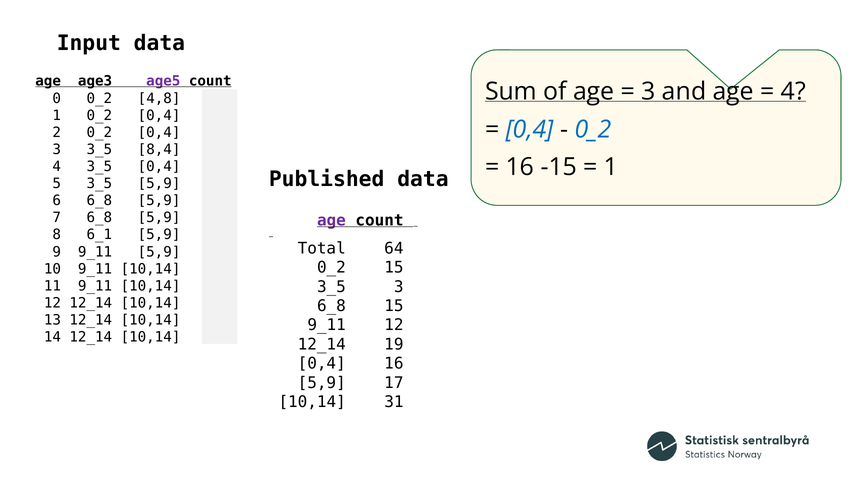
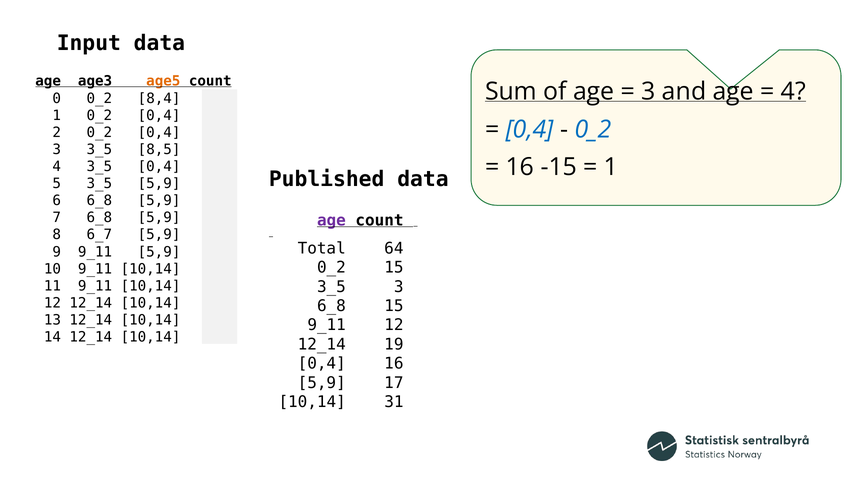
age5 colour: purple -> orange (163, 81)
4,8: 4,8 -> 8,4 (159, 98)
8,4: 8,4 -> 8,5 (159, 149)
6_1: 6_1 -> 6_7 (99, 235)
